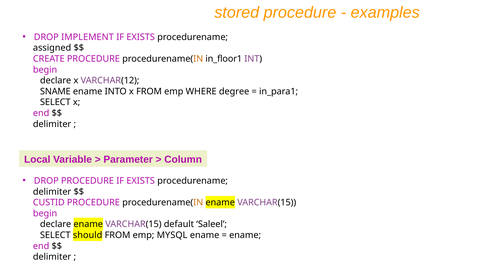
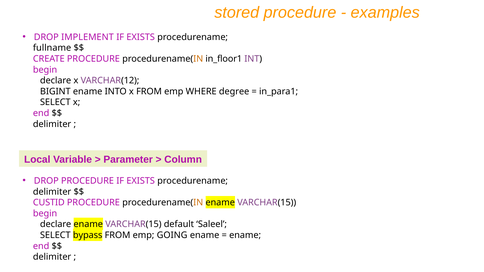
assigned: assigned -> fullname (52, 48)
SNAME: SNAME -> BIGINT (55, 92)
should: should -> bypass (88, 235)
MYSQL: MYSQL -> GOING (172, 235)
